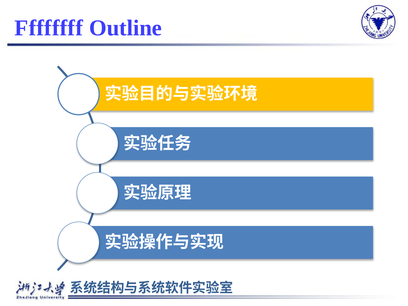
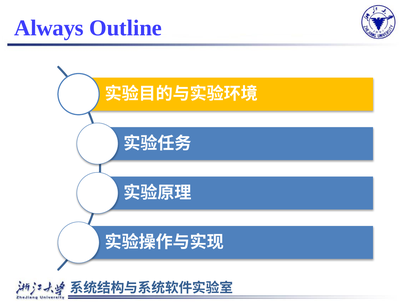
Ffffffff: Ffffffff -> Always (49, 28)
